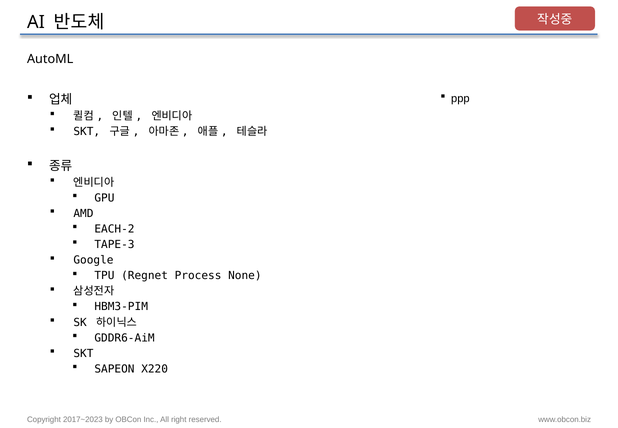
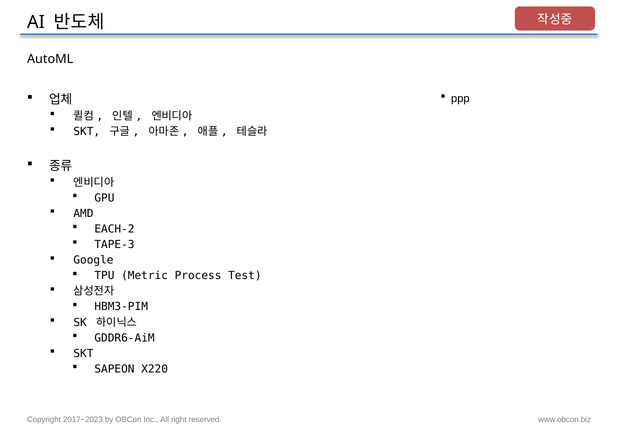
Regnet: Regnet -> Metric (145, 276)
None: None -> Test (245, 276)
